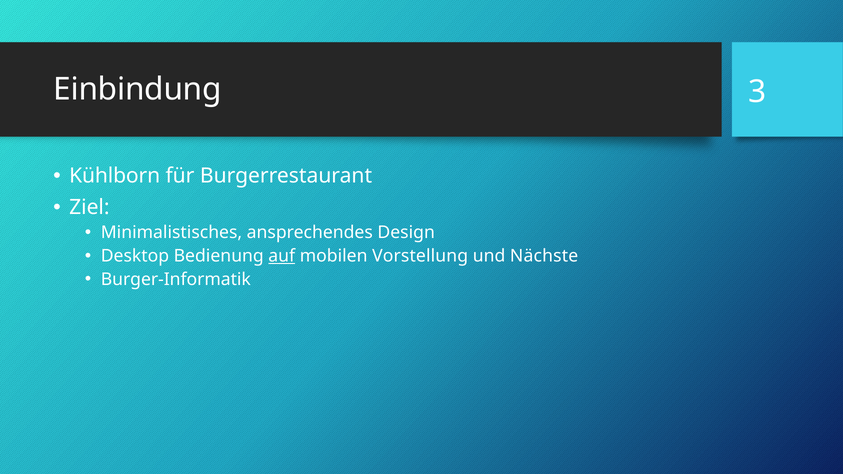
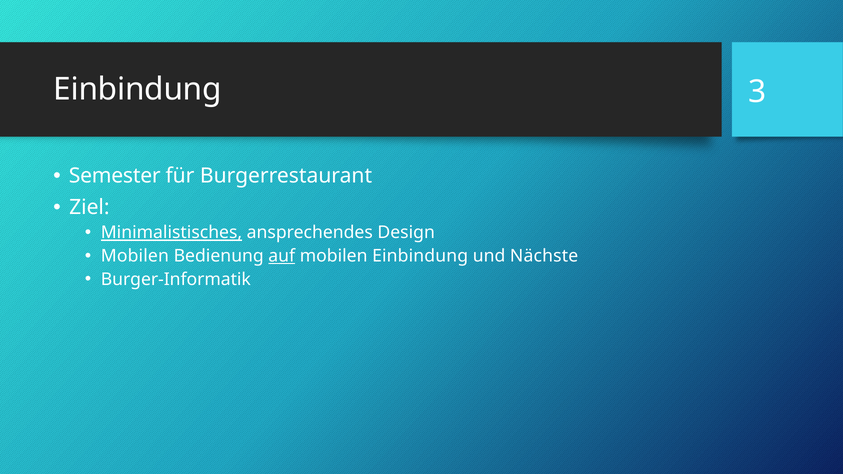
Kühlborn: Kühlborn -> Semester (115, 176)
Minimalistisches underline: none -> present (171, 233)
Desktop: Desktop -> Mobilen (135, 256)
mobilen Vorstellung: Vorstellung -> Einbindung (420, 256)
